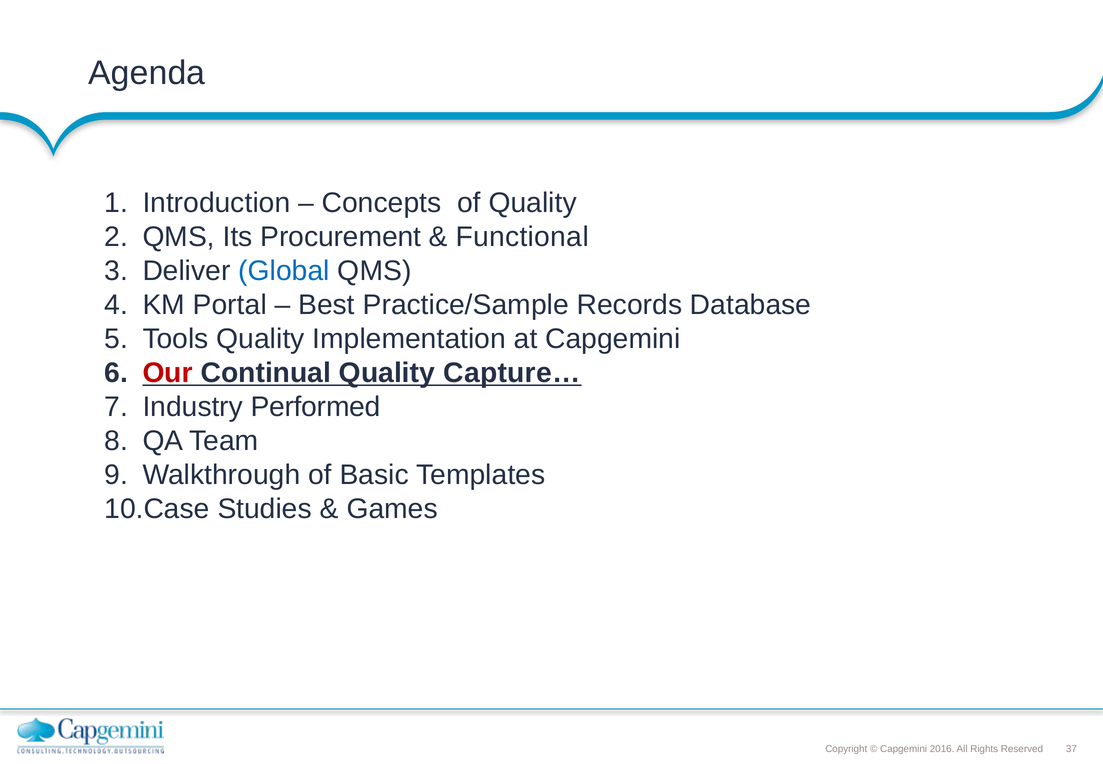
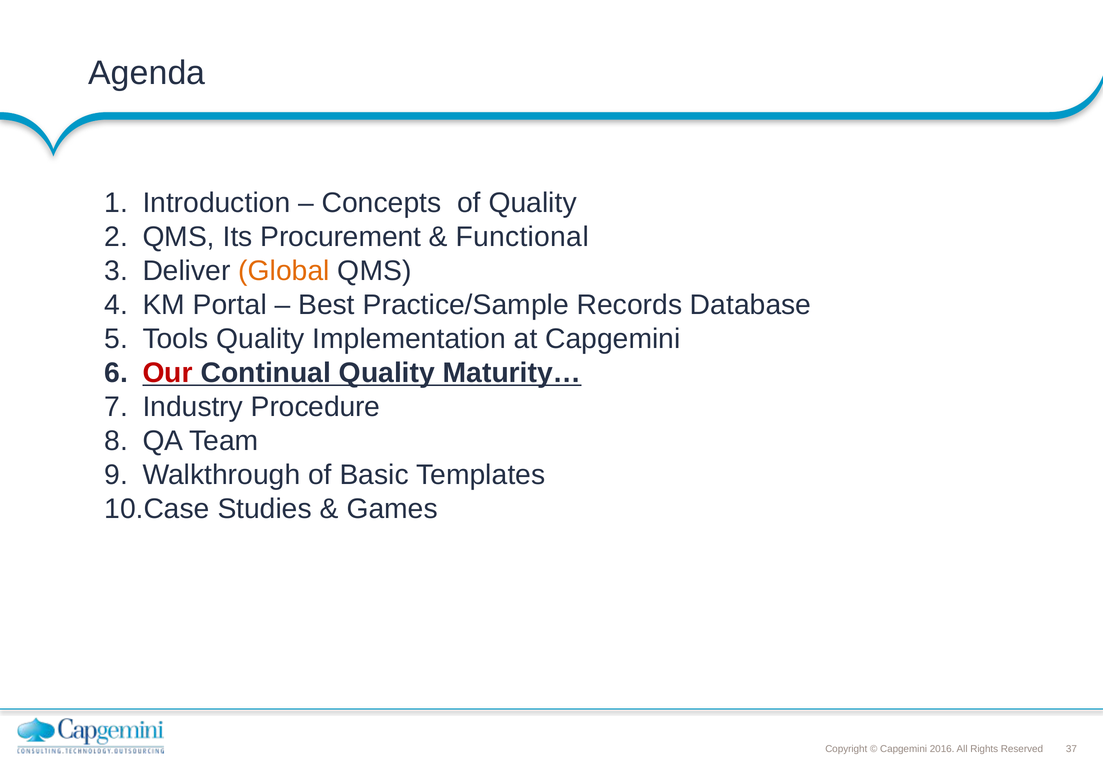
Global colour: blue -> orange (284, 271)
Capture…: Capture… -> Maturity… (512, 373)
Performed: Performed -> Procedure (316, 407)
